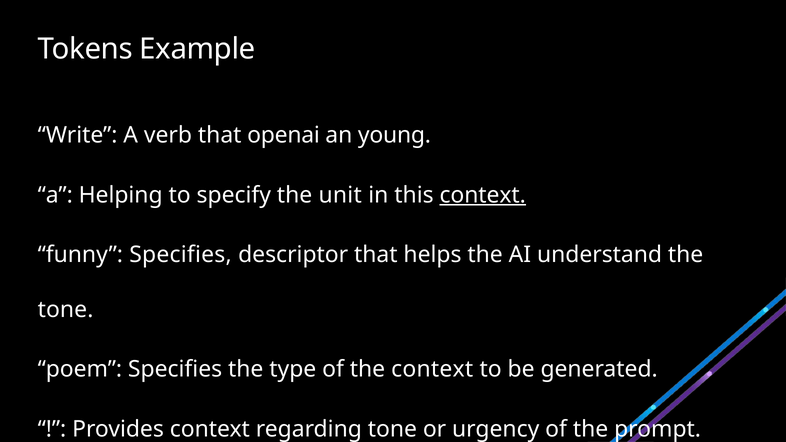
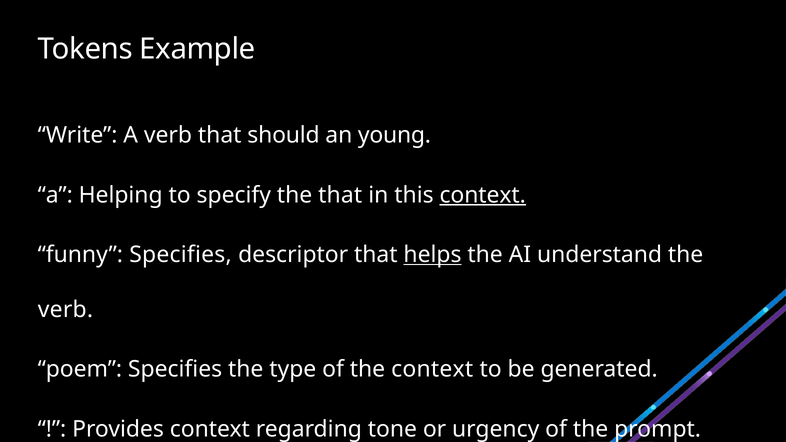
openai: openai -> should (283, 135)
the unit: unit -> that (340, 195)
helps underline: none -> present (433, 255)
tone: tone -> verb (65, 310)
